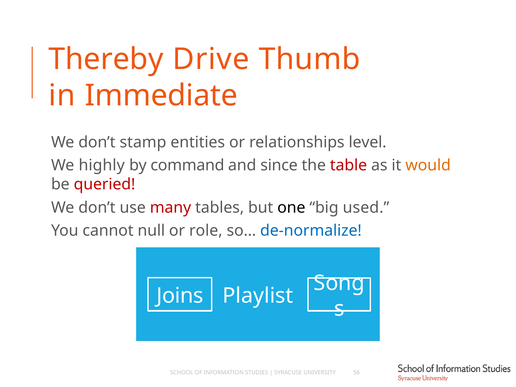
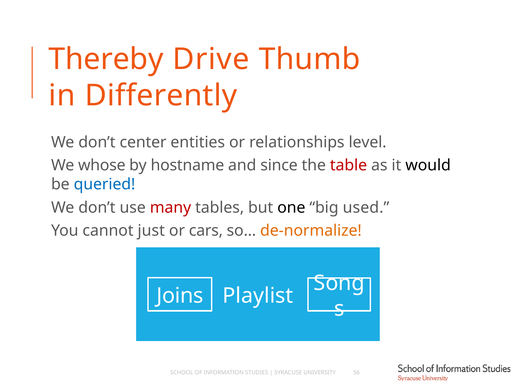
Immediate: Immediate -> Differently (161, 95)
stamp: stamp -> center (143, 142)
highly: highly -> whose (102, 165)
command: command -> hostname (187, 165)
would colour: orange -> black (428, 165)
queried colour: red -> blue (104, 184)
null: null -> just (151, 231)
role: role -> cars (206, 231)
de-normalize colour: blue -> orange (311, 231)
